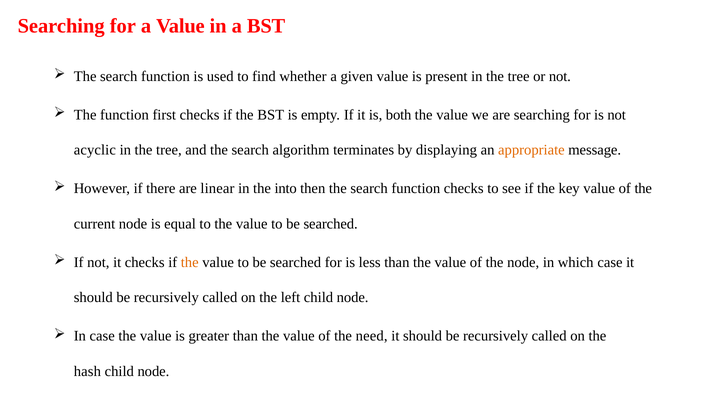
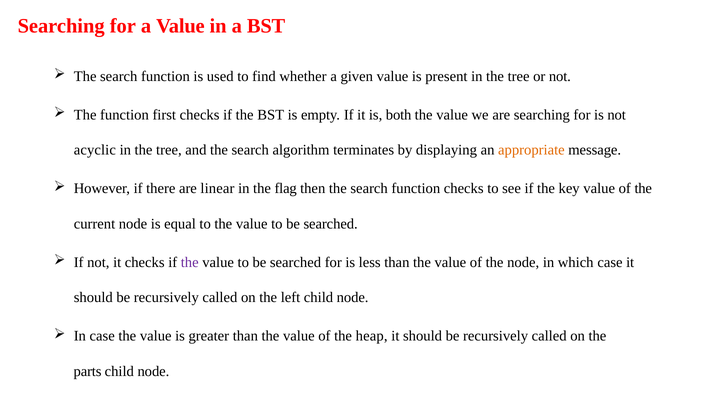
into: into -> flag (286, 189)
the colour: orange -> purple (190, 262)
need: need -> heap (372, 336)
hash: hash -> parts (88, 371)
